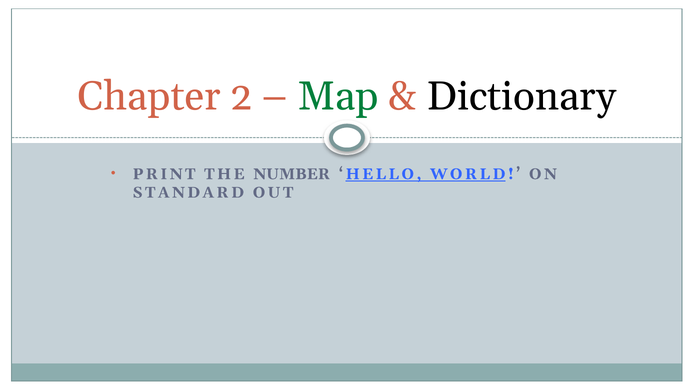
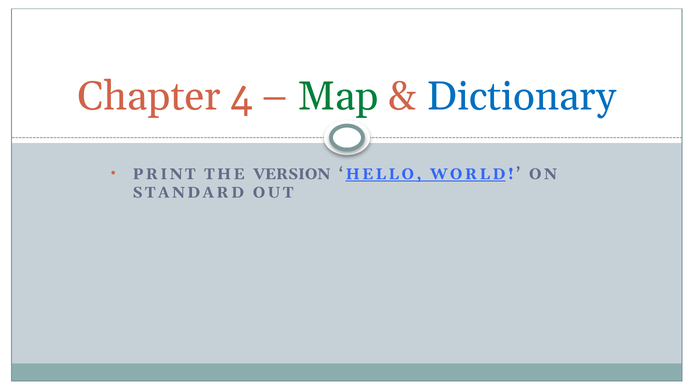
2: 2 -> 4 (242, 97)
Dictionary colour: black -> blue (521, 97)
NUMBER: NUMBER -> VERSION (292, 174)
